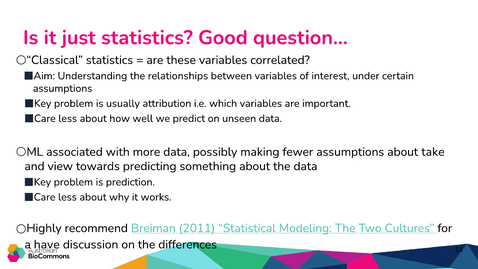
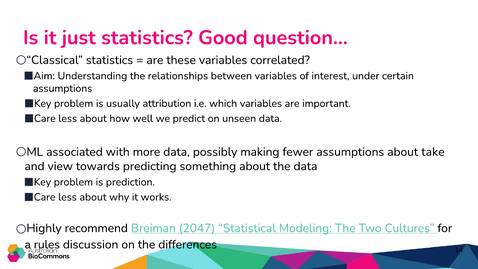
2011: 2011 -> 2047 (197, 228)
have: have -> rules (47, 244)
